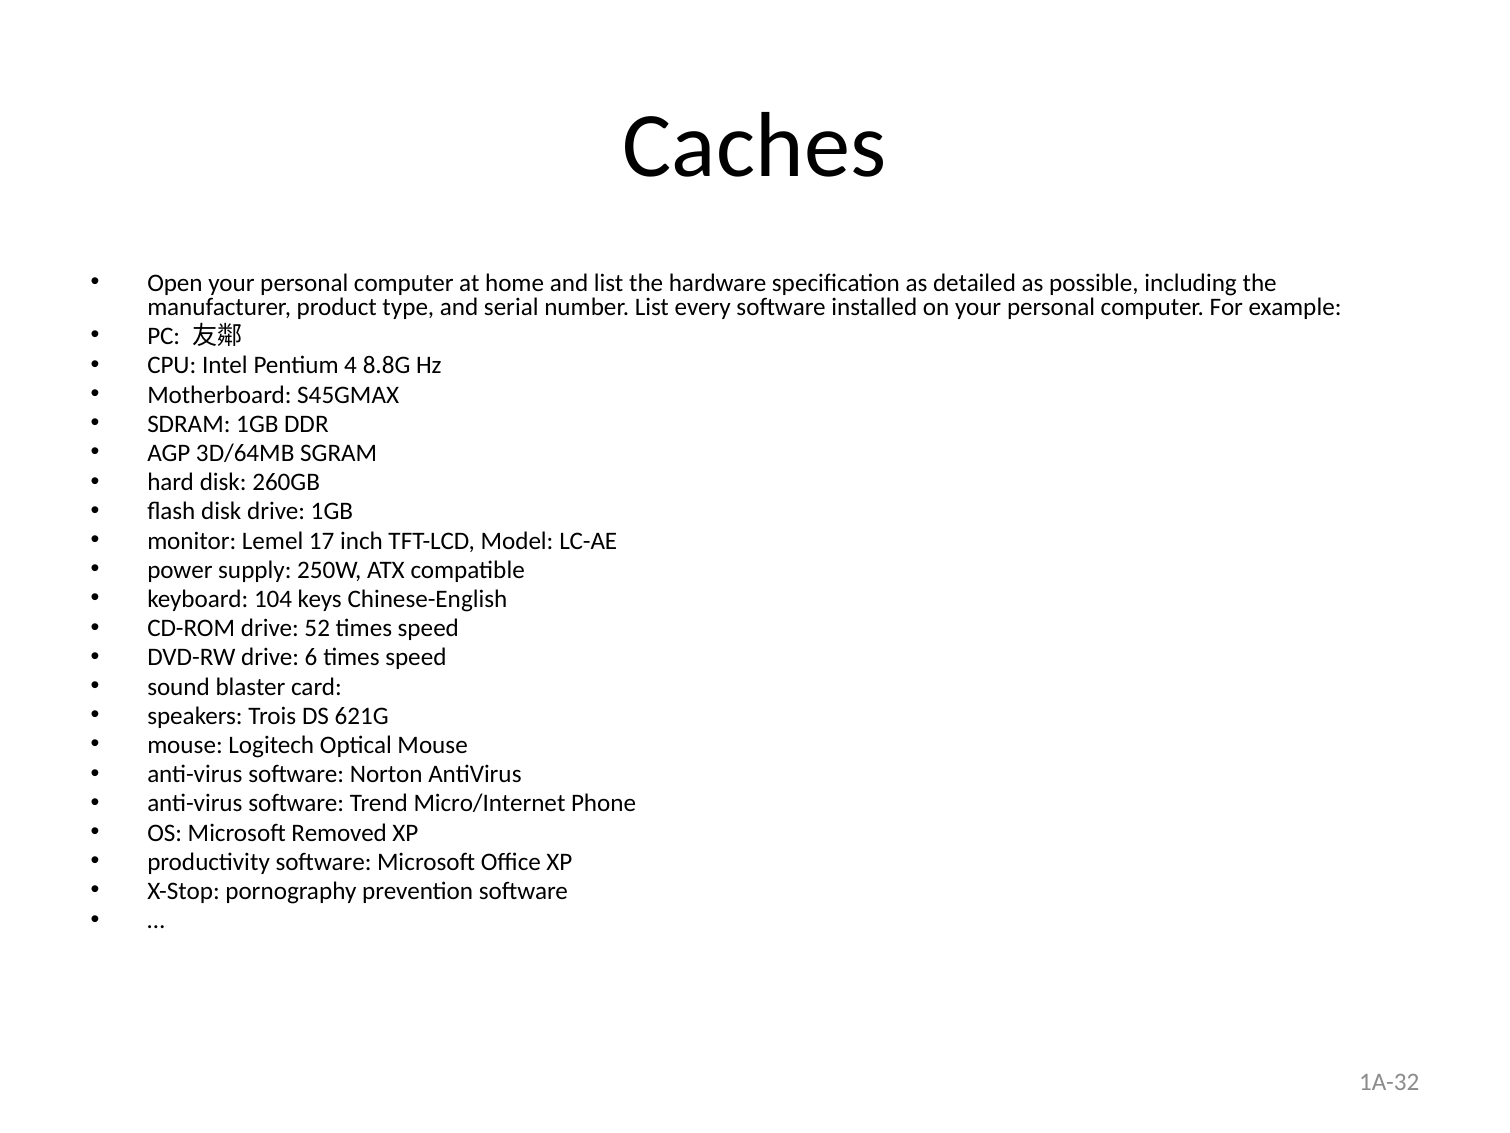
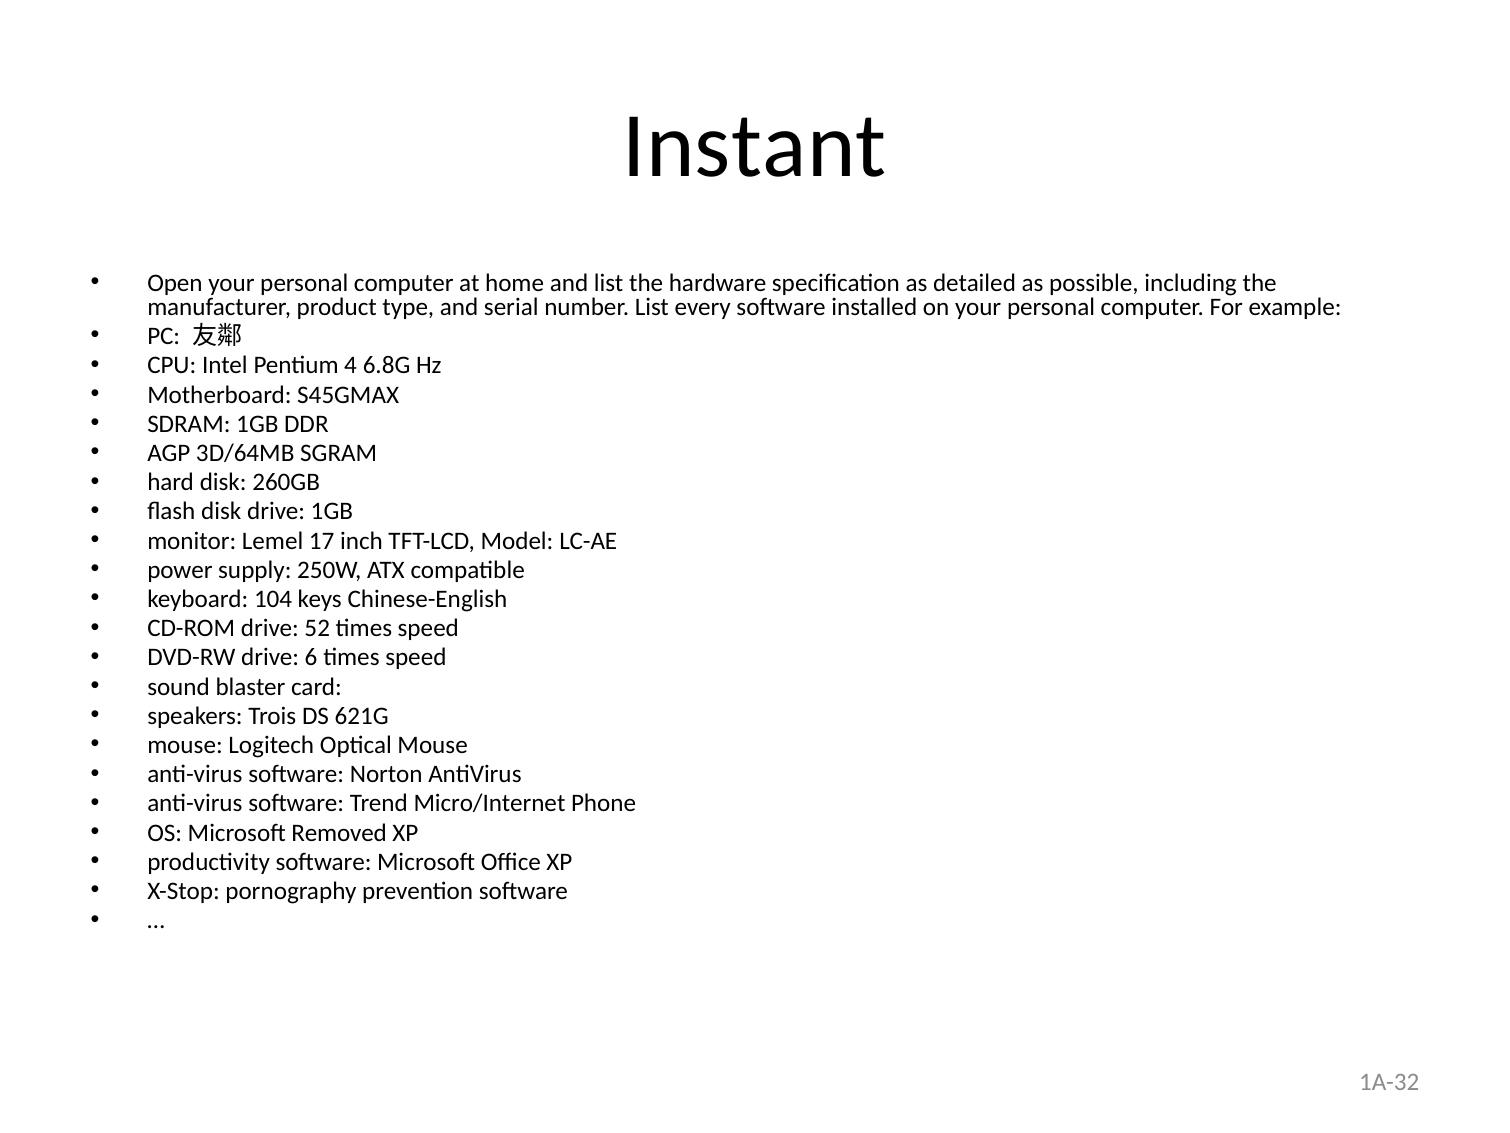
Caches: Caches -> Instant (755, 146)
8.8G: 8.8G -> 6.8G (387, 365)
